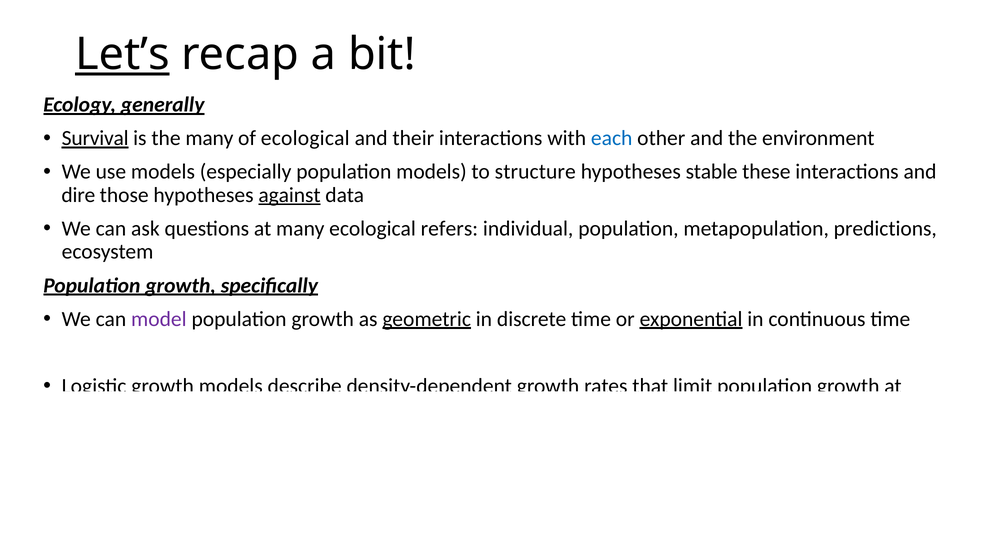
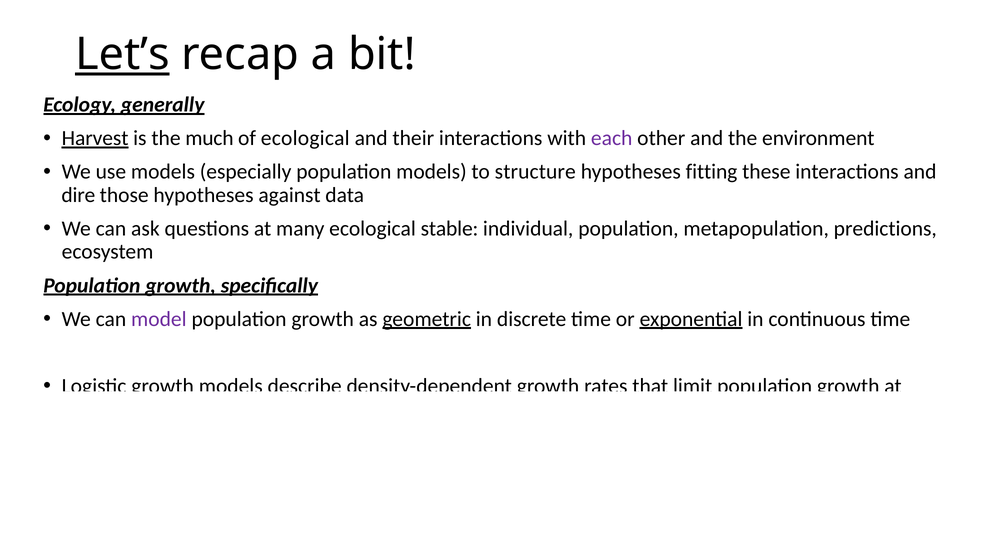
Survival: Survival -> Harvest (95, 138)
the many: many -> much (209, 138)
each colour: blue -> purple (612, 138)
hypotheses stable: stable -> fitting (712, 172)
against underline: present -> none (290, 195)
ecological refers: refers -> stable (449, 229)
